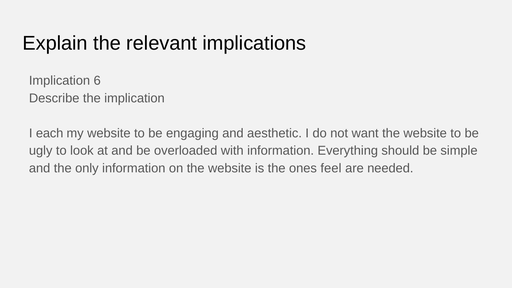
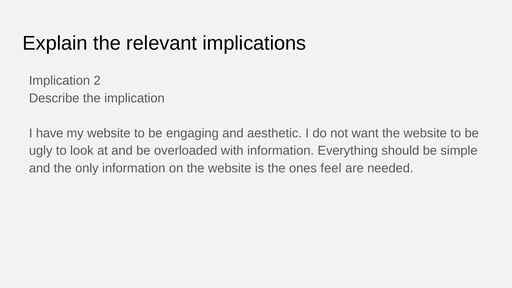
6: 6 -> 2 (97, 81)
each: each -> have (50, 133)
